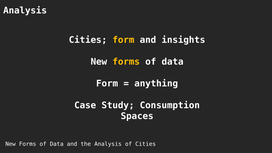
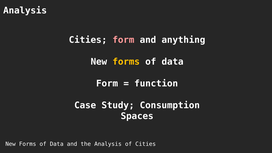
form colour: yellow -> pink (123, 40)
insights: insights -> anything (183, 40)
anything: anything -> function (156, 83)
